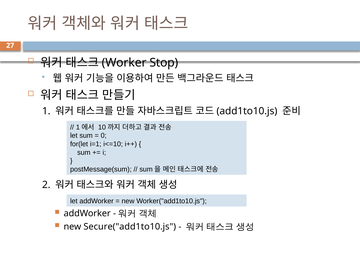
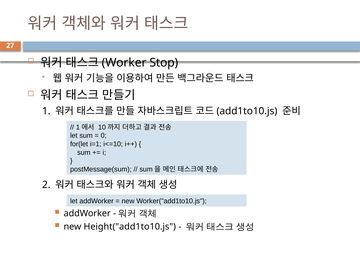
Secure("add1to10.js: Secure("add1to10.js -> Height("add1to10.js (130, 227)
